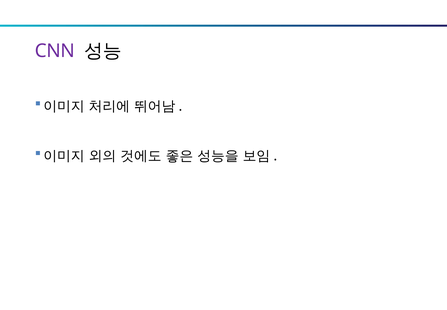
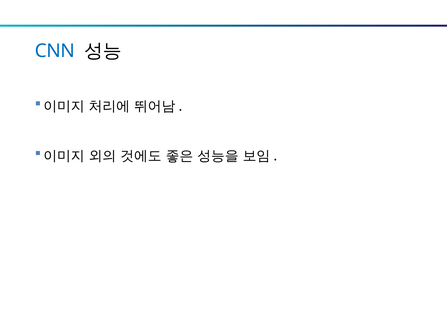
CNN colour: purple -> blue (55, 51)
